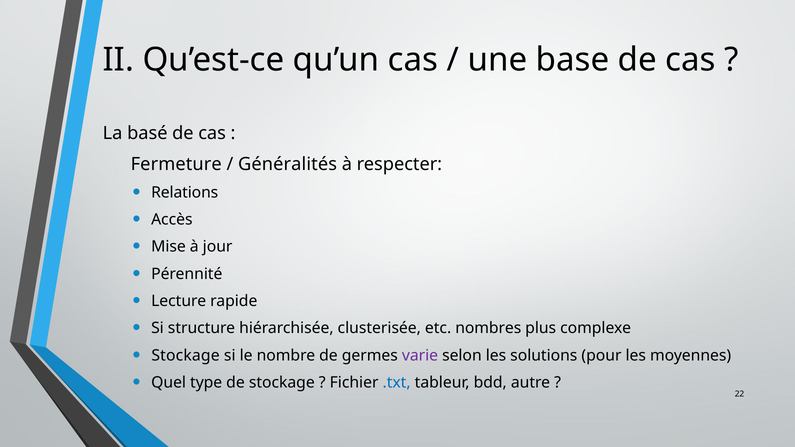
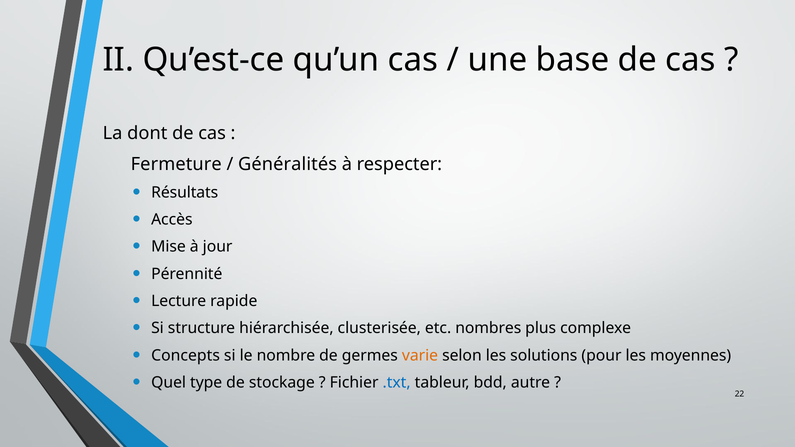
basé: basé -> dont (147, 133)
Relations: Relations -> Résultats (185, 193)
Stockage: Stockage -> Concepts (186, 355)
varie colour: purple -> orange (420, 355)
